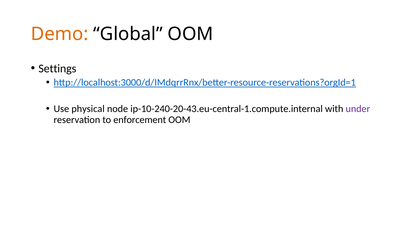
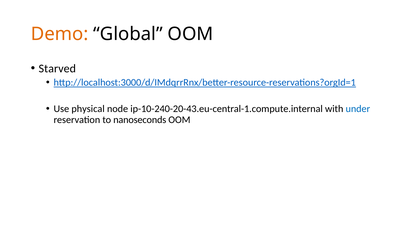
Settings: Settings -> Starved (57, 68)
under colour: purple -> blue (358, 109)
enforcement: enforcement -> nanoseconds (140, 120)
